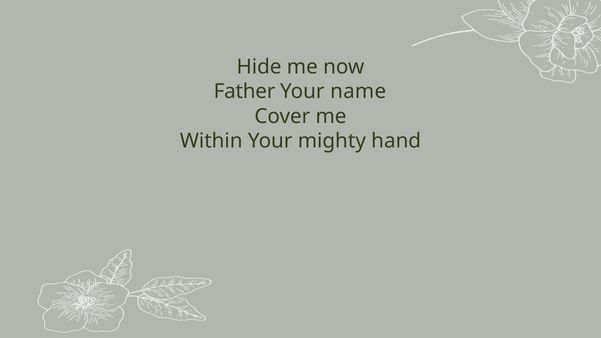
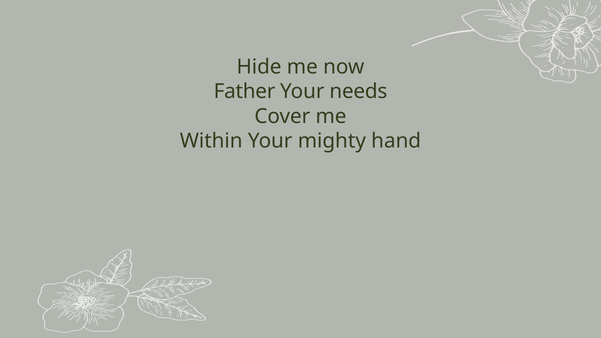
name: name -> needs (358, 92)
